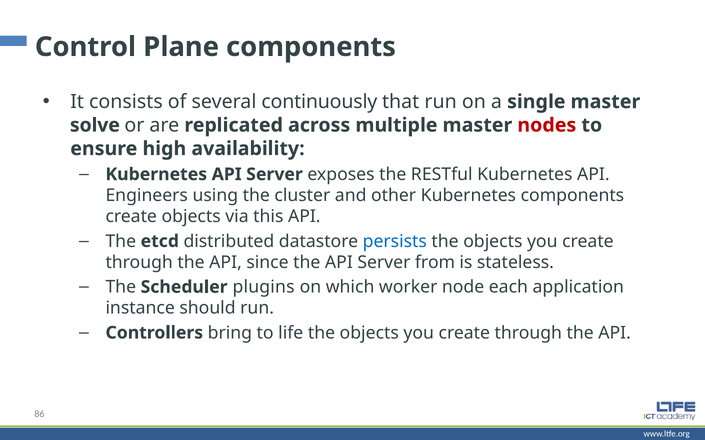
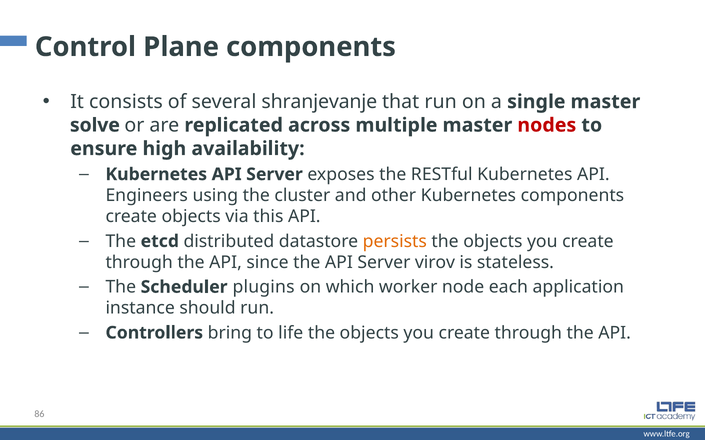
continuously: continuously -> shranjevanje (319, 102)
persists colour: blue -> orange (395, 242)
from: from -> virov (435, 263)
